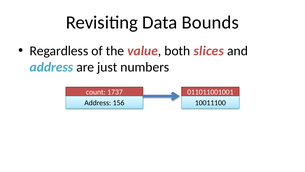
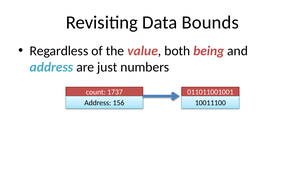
slices: slices -> being (209, 51)
